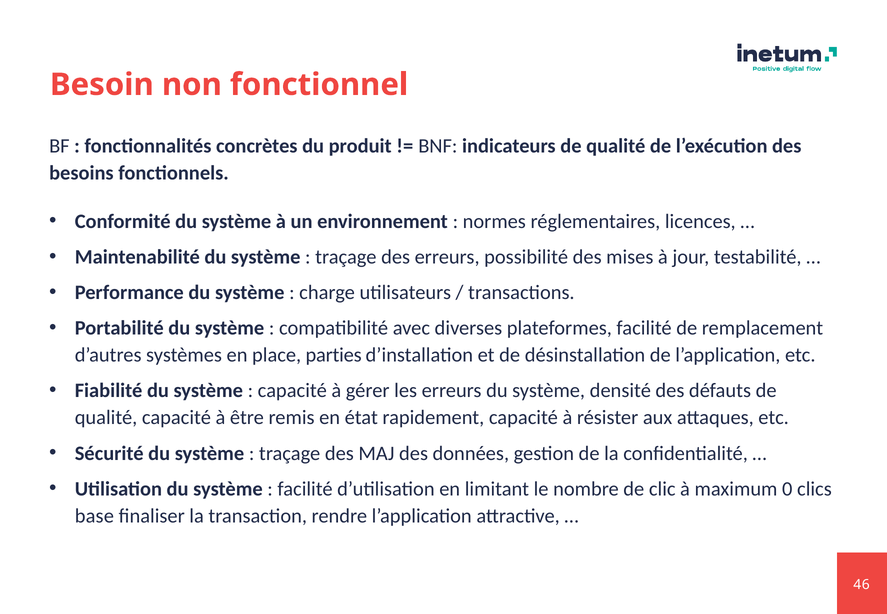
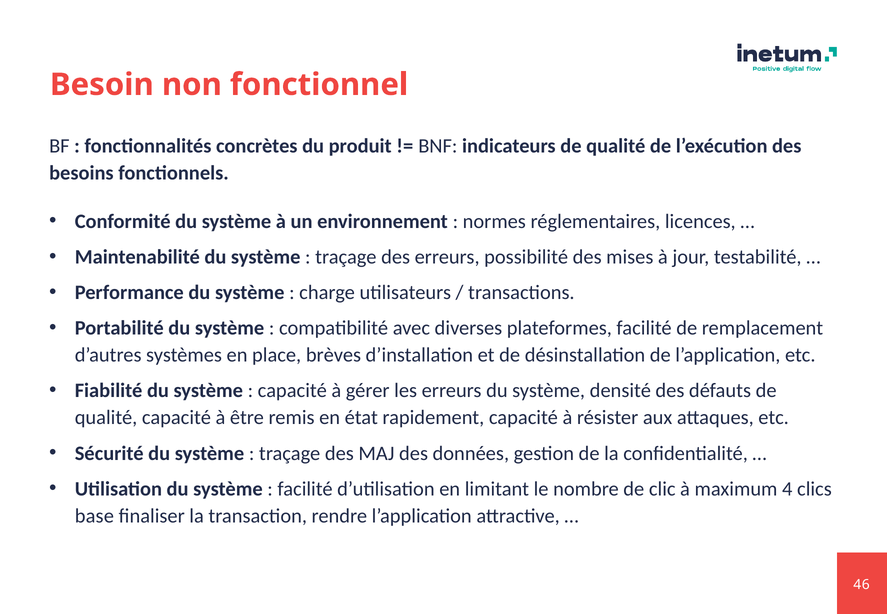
parties: parties -> brèves (334, 355)
0: 0 -> 4 (787, 489)
